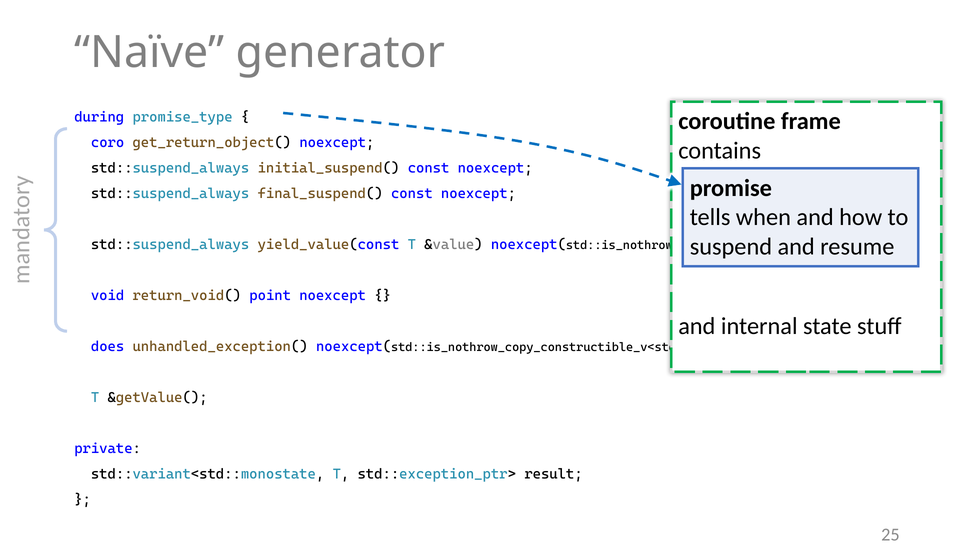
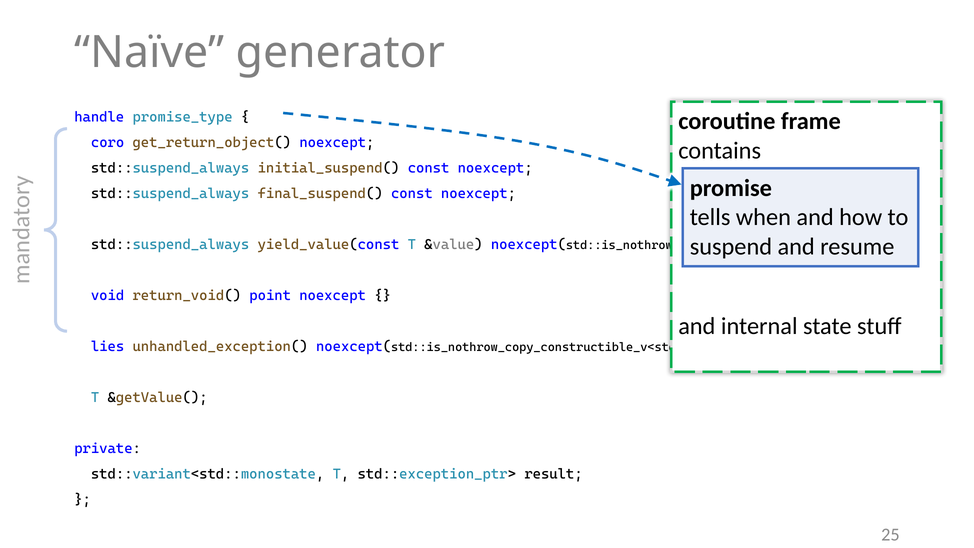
during: during -> handle (99, 117)
does: does -> lies (108, 347)
